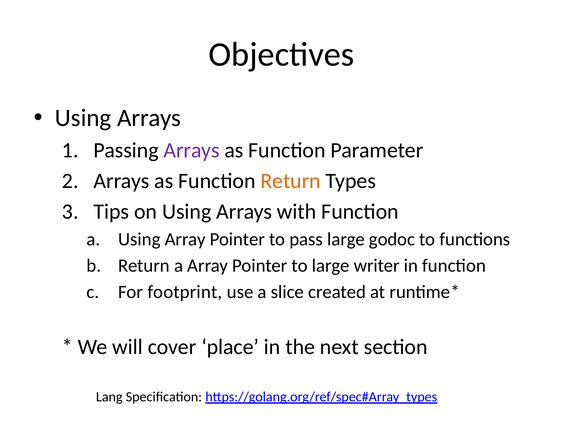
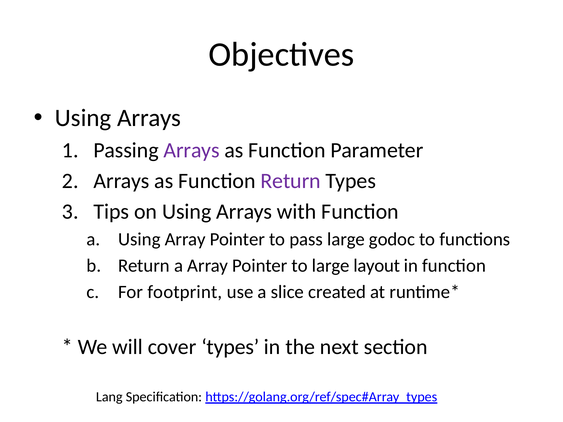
Return colour: orange -> purple (291, 181)
writer: writer -> layout (377, 266)
cover place: place -> types (230, 347)
